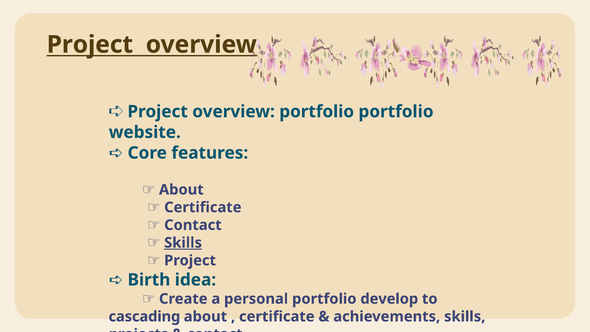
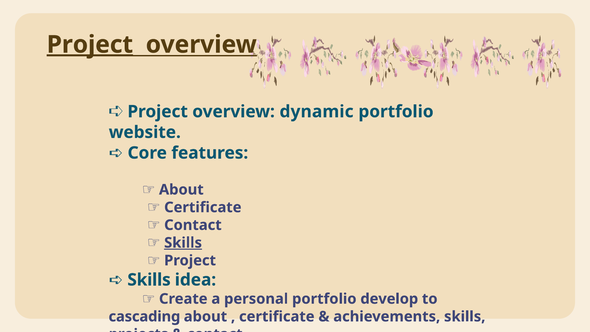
Project underline: none -> present (90, 45)
overview portfolio: portfolio -> dynamic (317, 112)
Birth: Birth -> Skills (149, 280)
